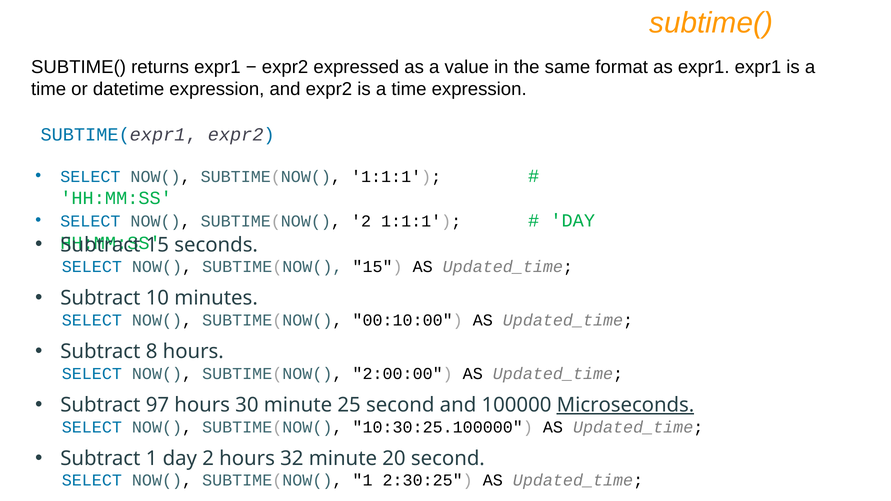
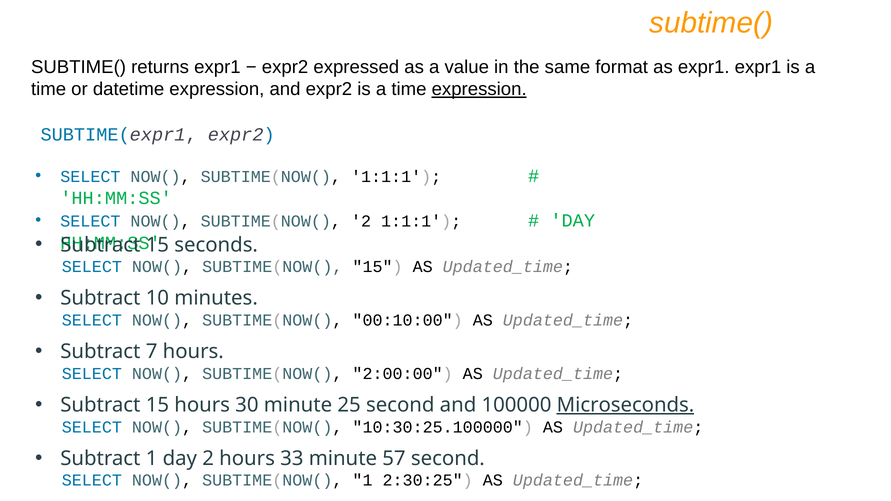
expression underline: none -> present (479, 89)
8: 8 -> 7 (152, 352)
97: 97 -> 15 (157, 405)
32: 32 -> 33 (292, 459)
20: 20 -> 57 (394, 459)
